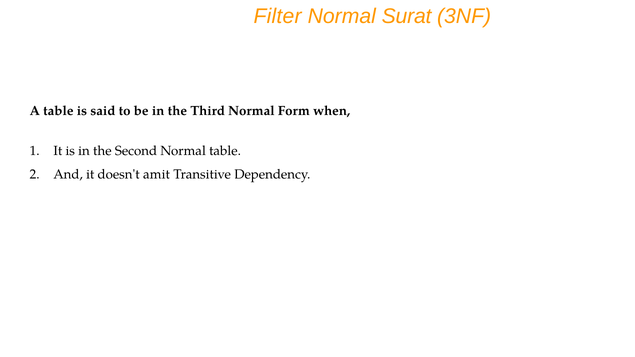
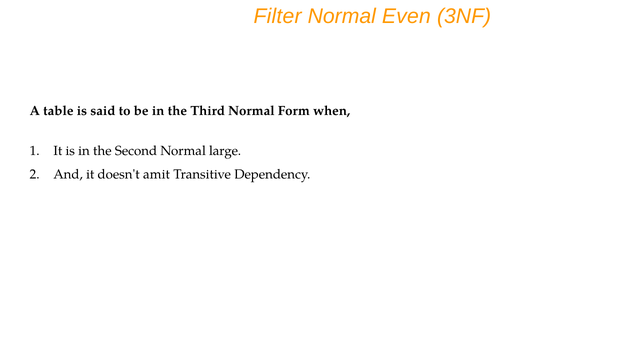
Surat: Surat -> Even (406, 17)
Normal table: table -> large (225, 151)
